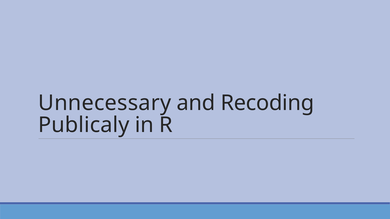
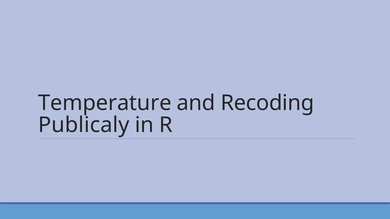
Unnecessary: Unnecessary -> Temperature (105, 103)
